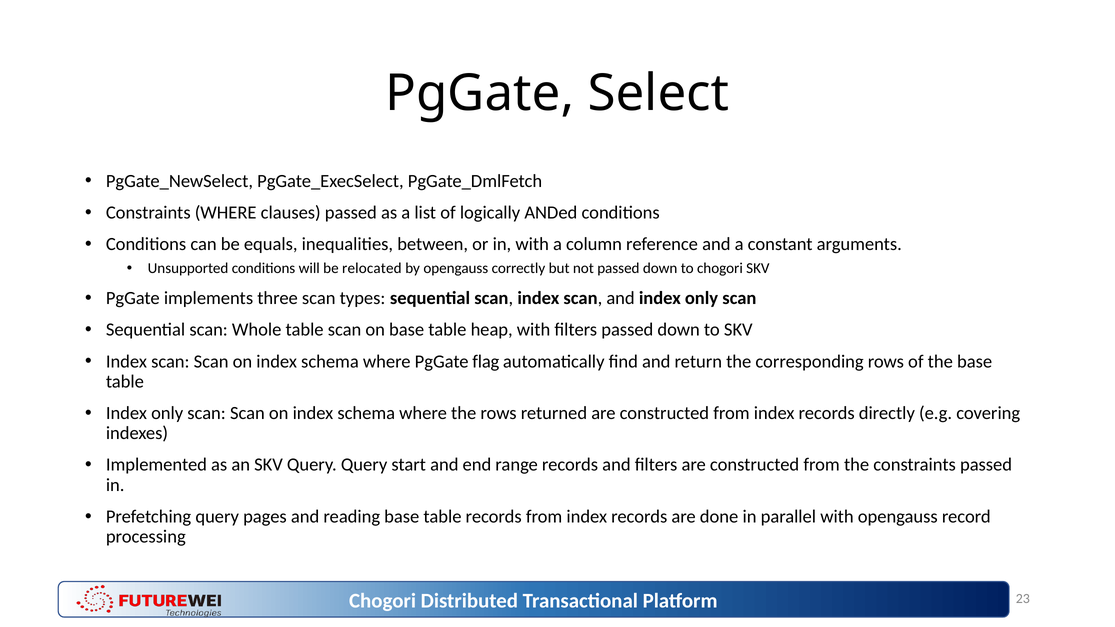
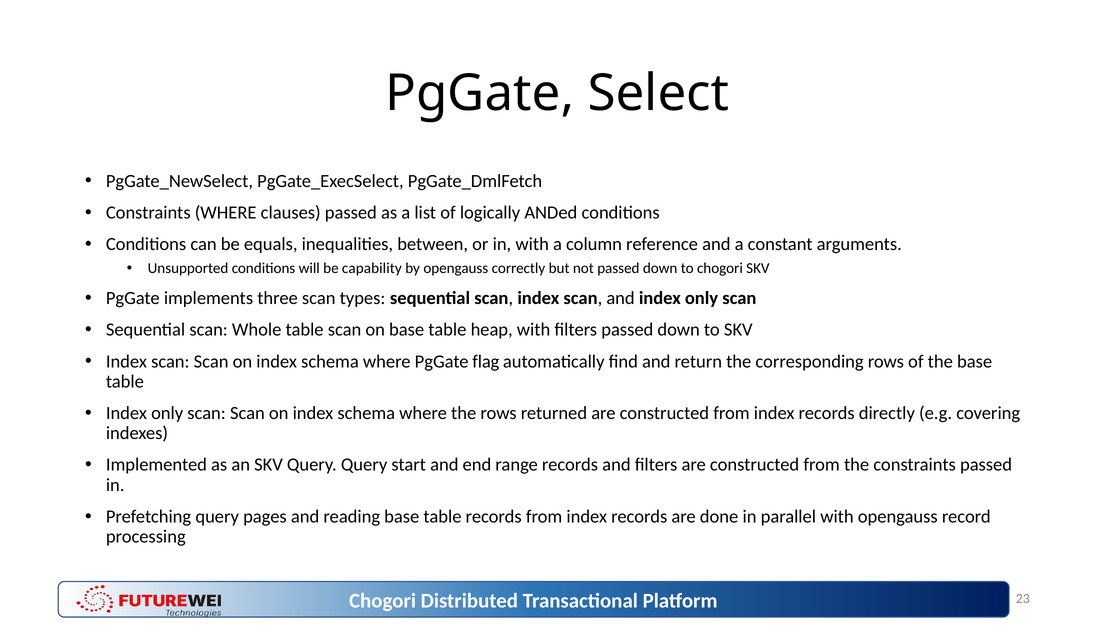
relocated: relocated -> capability (372, 268)
